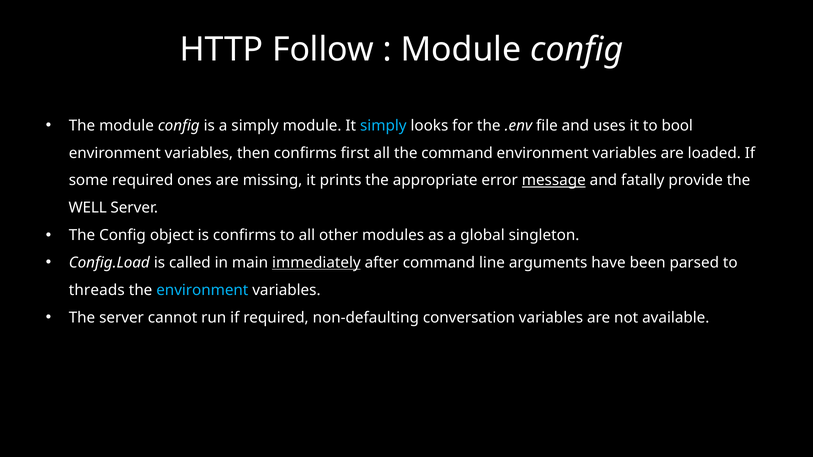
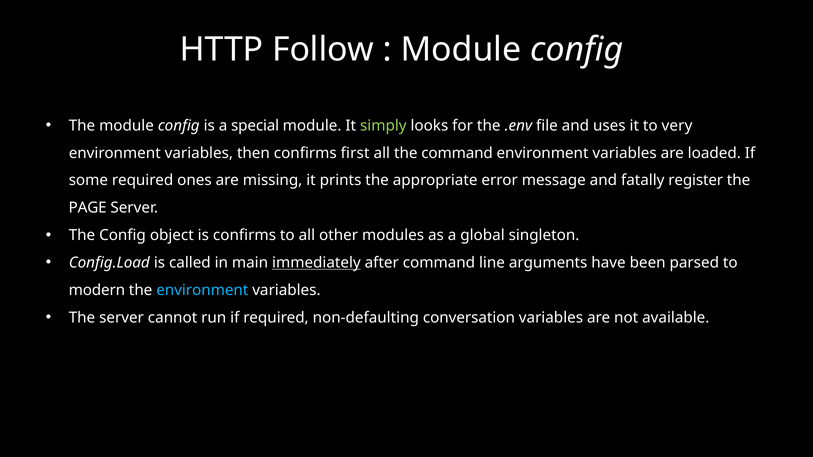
a simply: simply -> special (255, 126)
simply colour: light blue -> light green (383, 126)
bool: bool -> very (677, 126)
message underline: present -> none (554, 181)
provide: provide -> register (696, 181)
WELL: WELL -> PAGE (88, 208)
threads: threads -> modern (97, 290)
